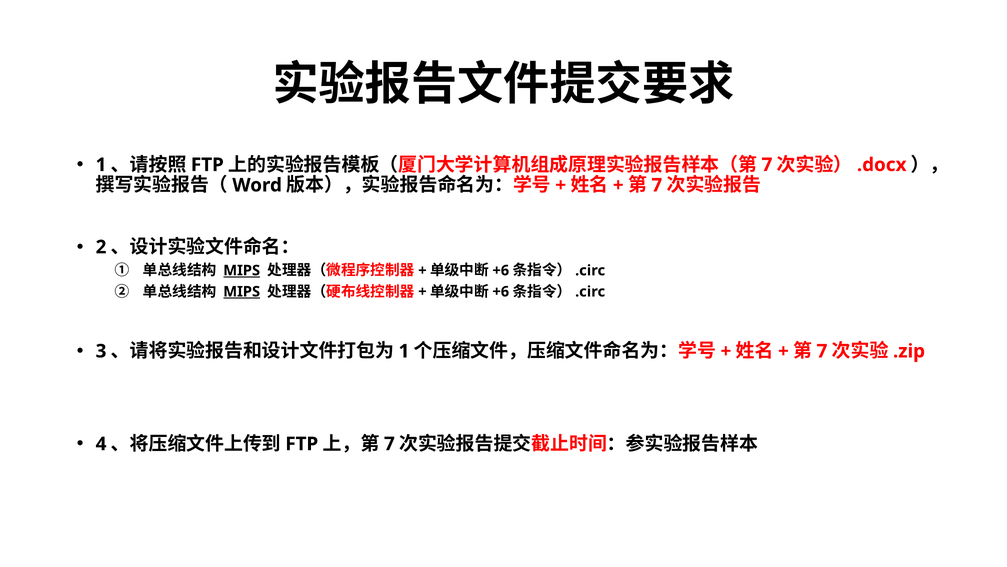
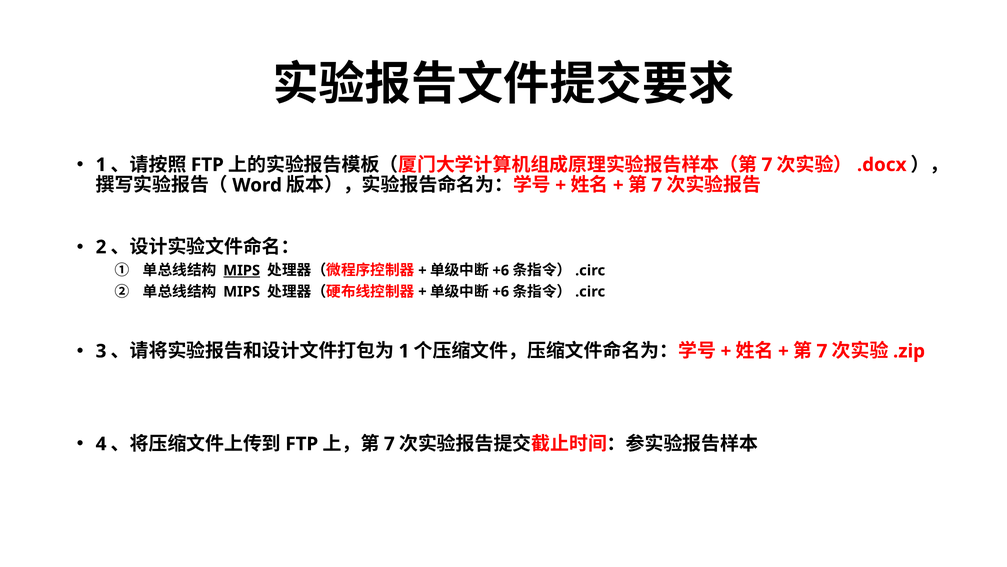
MIPS underline: present -> none (242, 291)
